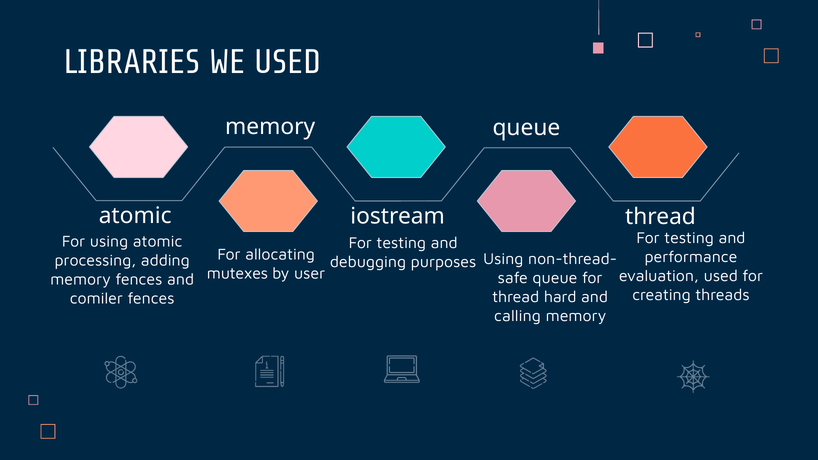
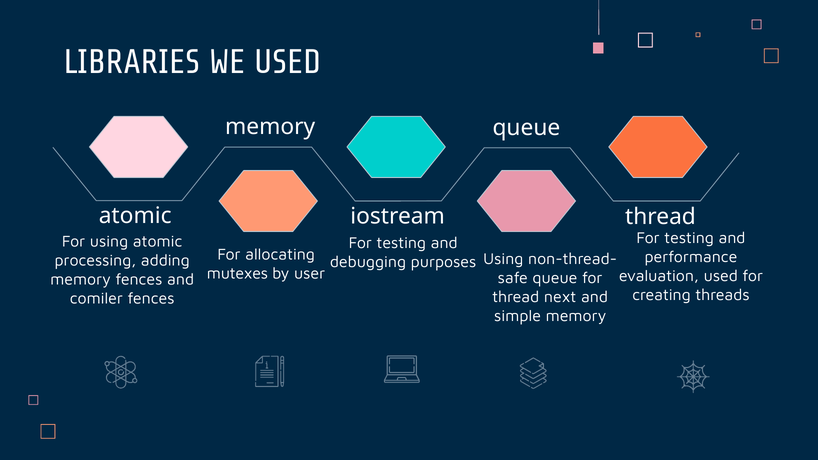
hard: hard -> next (560, 297)
calling: calling -> simple (518, 316)
